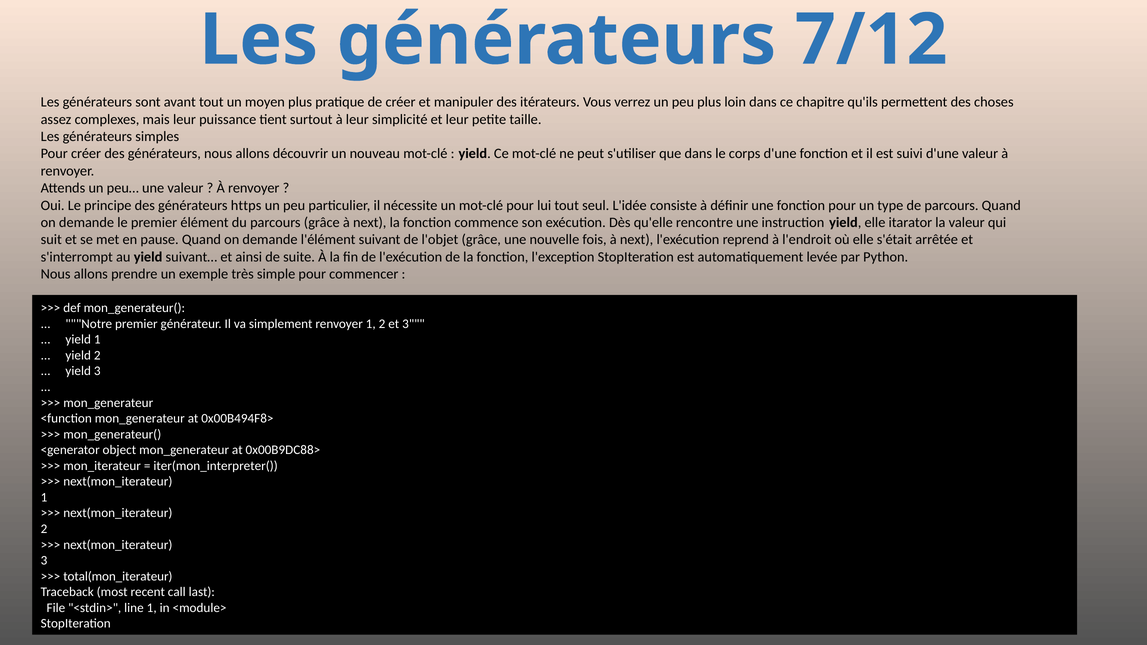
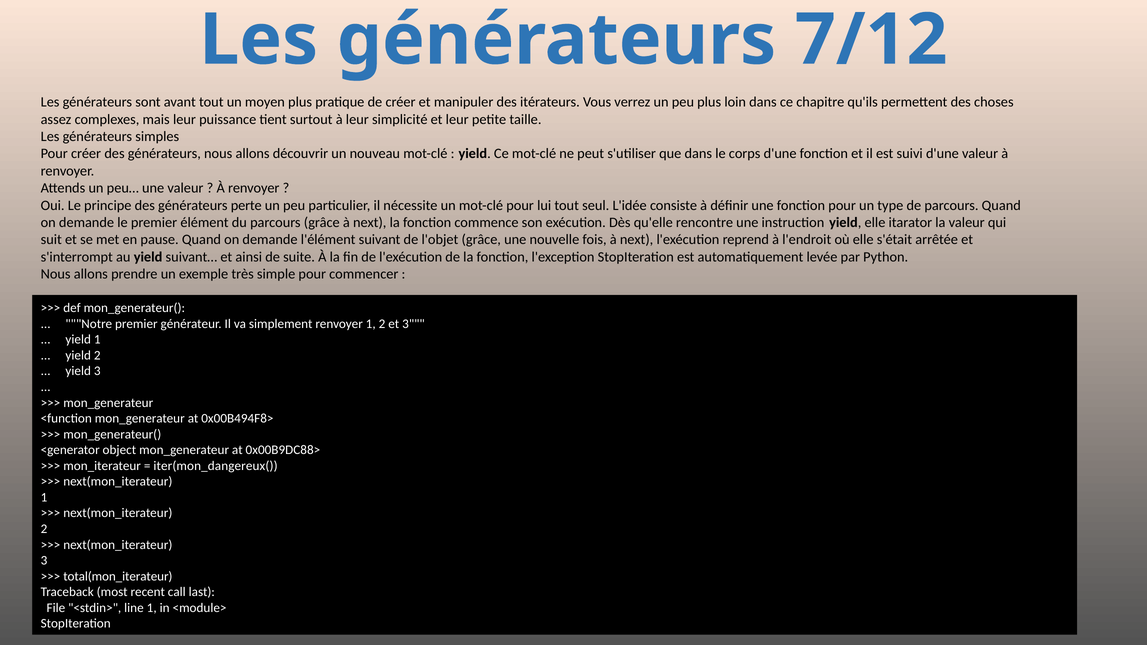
https: https -> perte (246, 205)
iter(mon_interpreter(: iter(mon_interpreter( -> iter(mon_dangereux( (216, 466)
